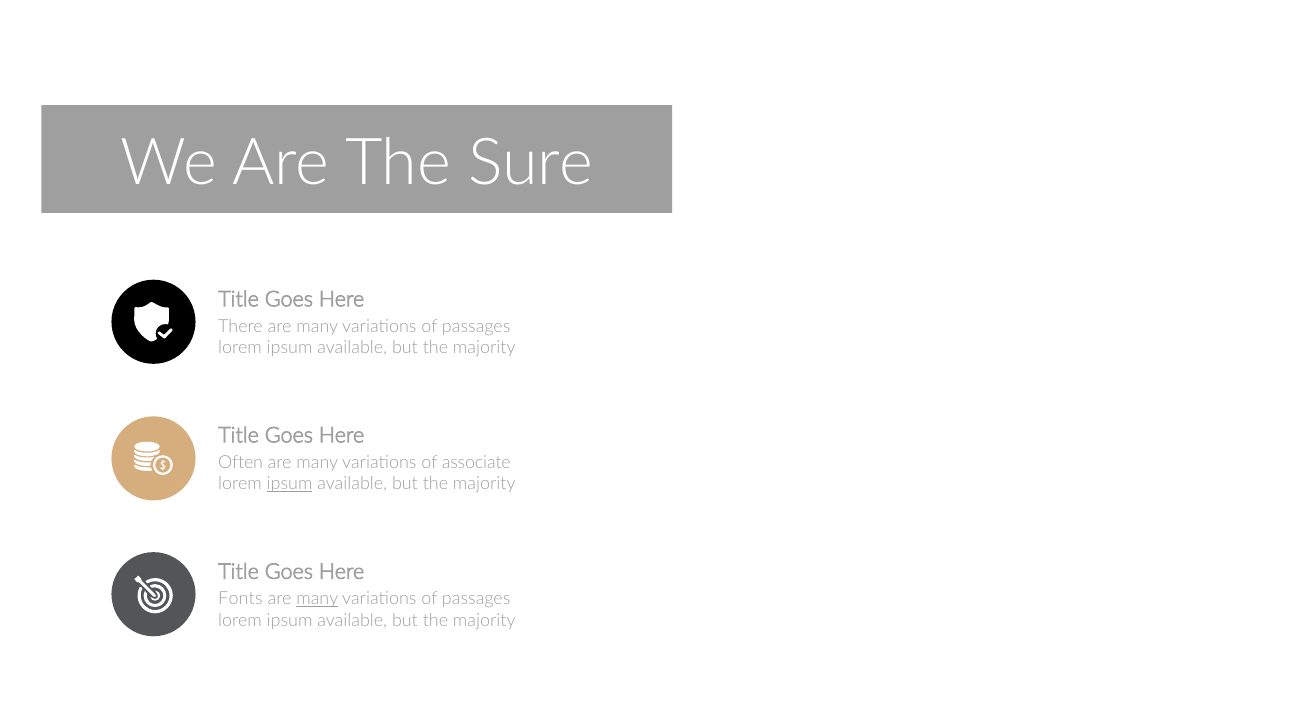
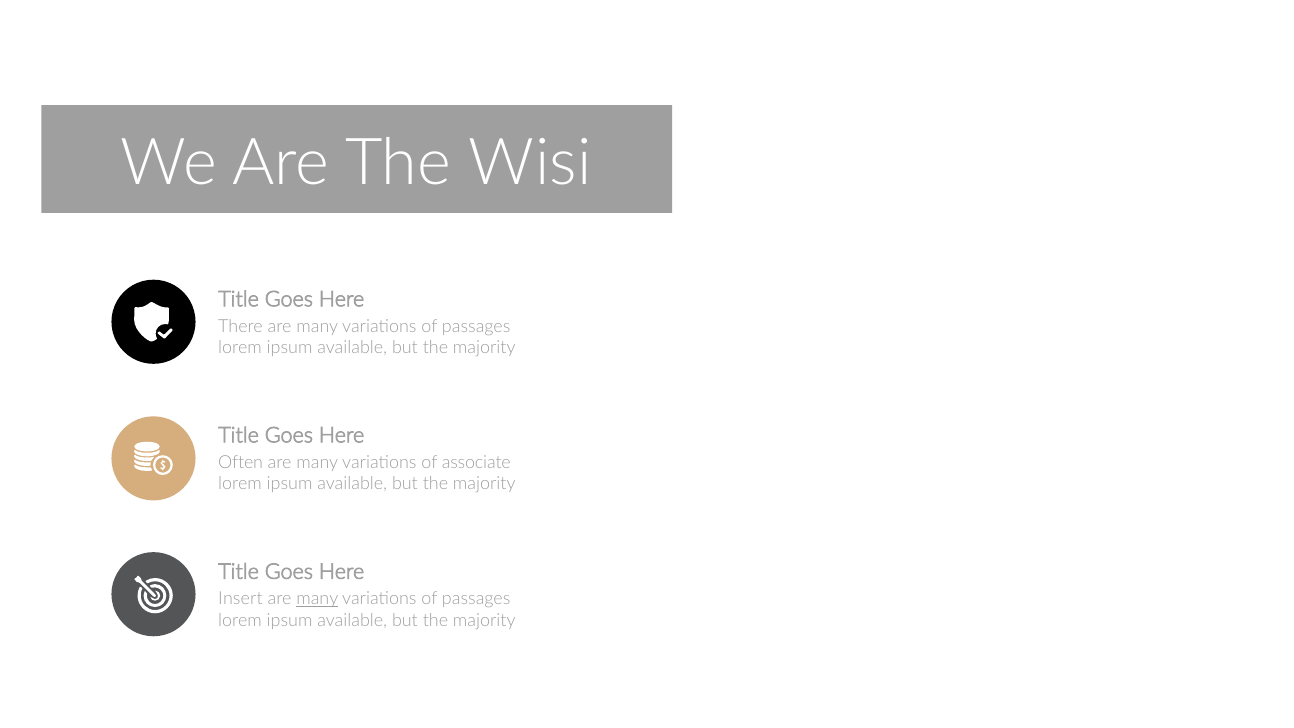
Sure: Sure -> Wisi (530, 164)
ipsum underline: present -> none (290, 484)
Fonts: Fonts -> Insert (240, 599)
